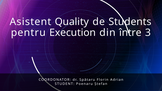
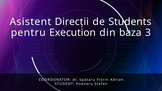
Quality: Quality -> Direcții (72, 22)
între: între -> baza (130, 33)
